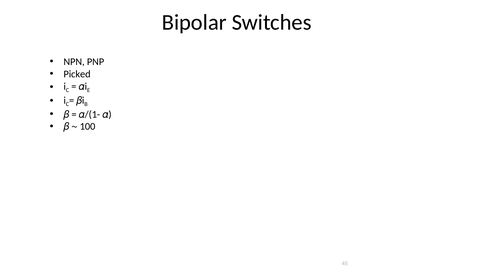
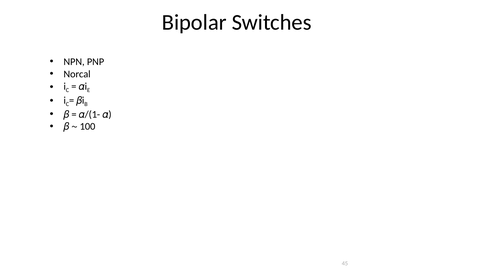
Picked: Picked -> Norcal (77, 74)
